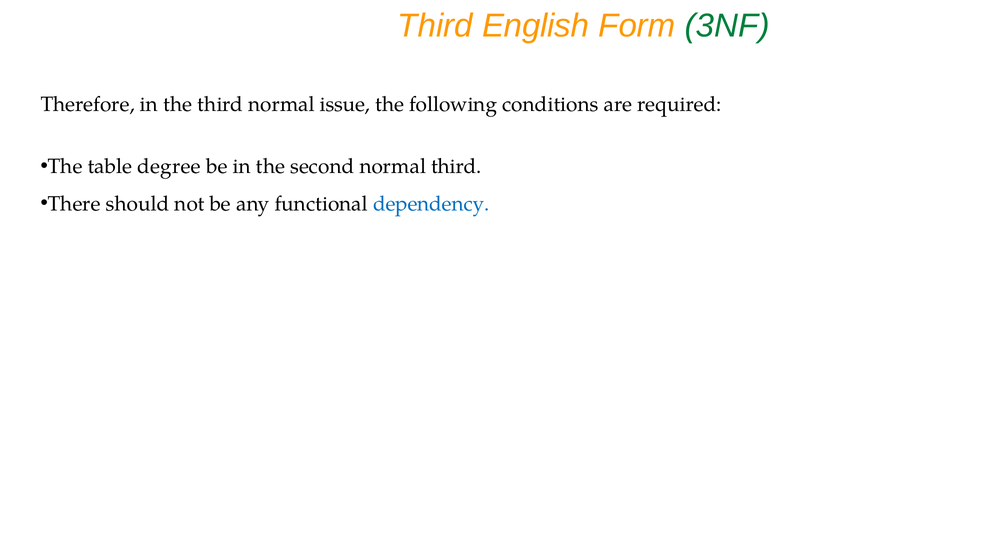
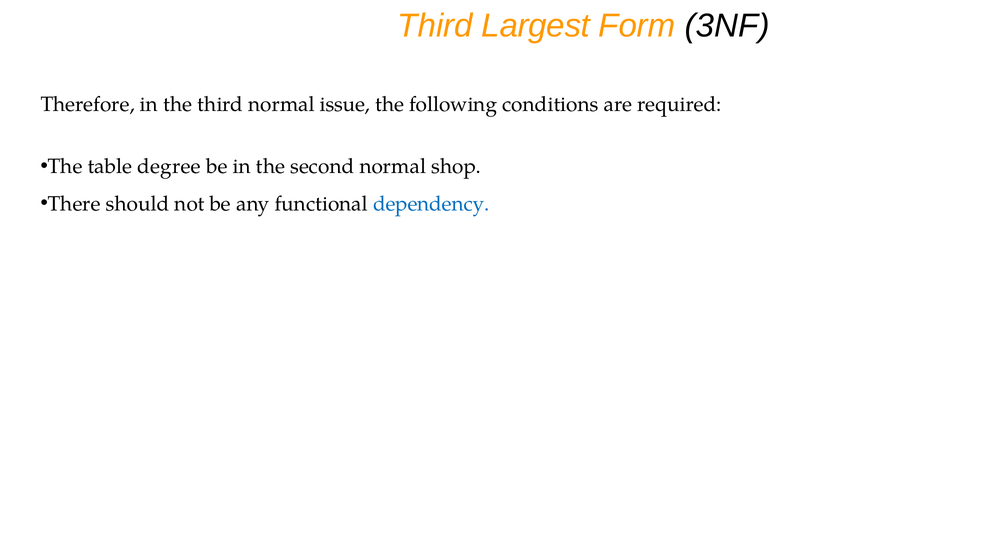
English: English -> Largest (536, 26)
3NF colour: green -> black (727, 26)
normal third: third -> shop (456, 167)
